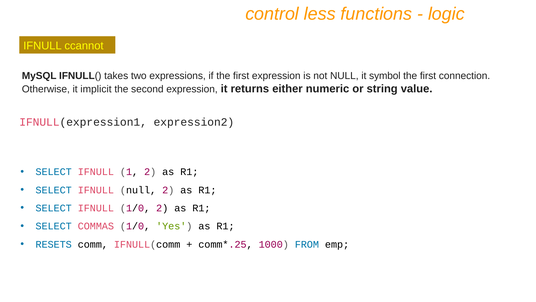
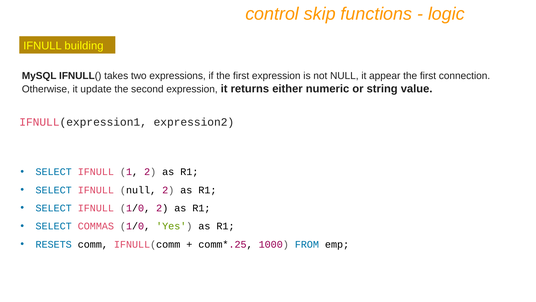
less: less -> skip (320, 14)
ccannot: ccannot -> building (84, 46)
symbol: symbol -> appear (385, 76)
implicit: implicit -> update (96, 89)
